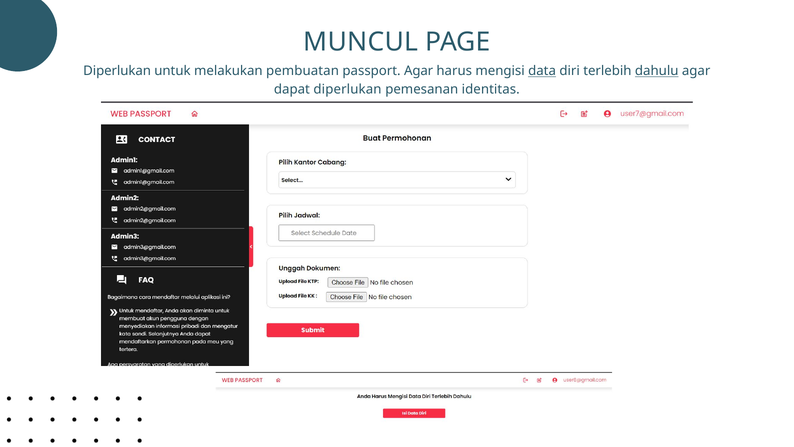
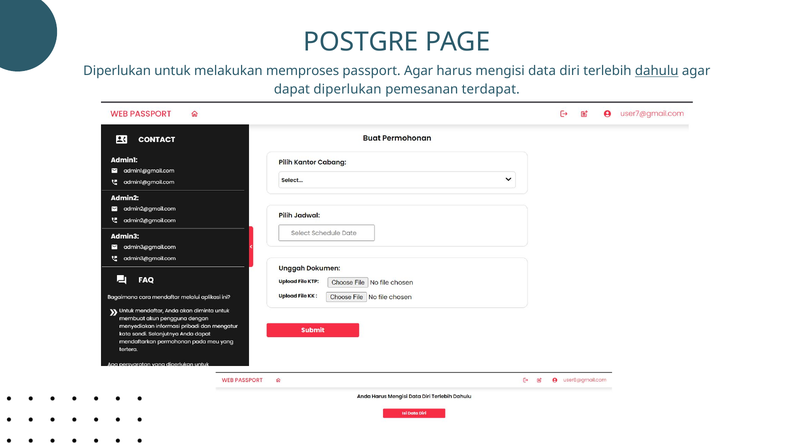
MUNCUL: MUNCUL -> POSTGRE (361, 42)
pembuatan: pembuatan -> memproses (303, 71)
data underline: present -> none (542, 71)
identitas: identitas -> terdapat (491, 90)
